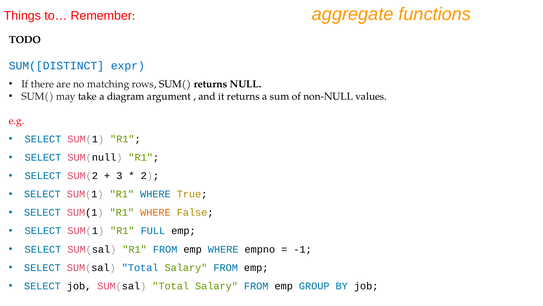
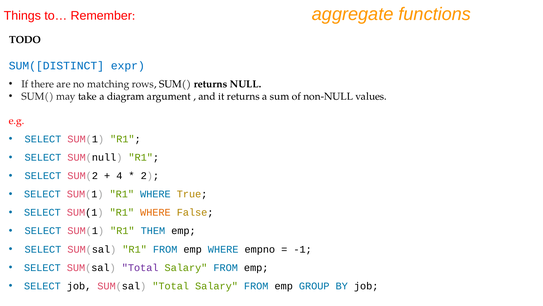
3: 3 -> 4 (119, 176)
FULL: FULL -> THEM (153, 231)
Total colour: blue -> purple (140, 267)
